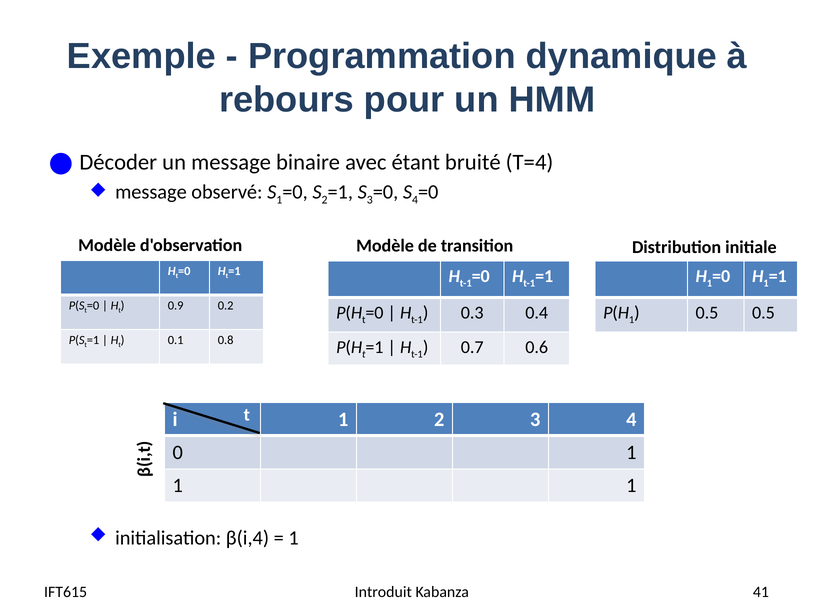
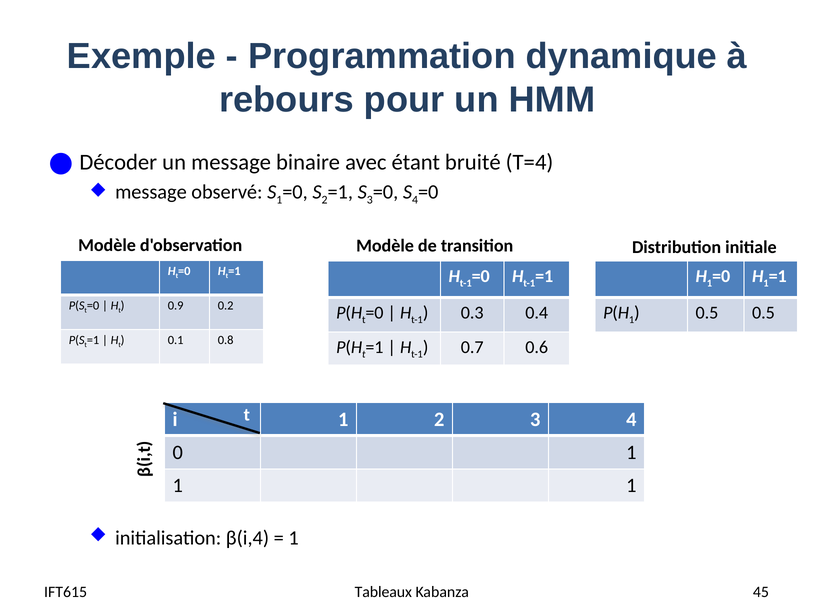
Introduit: Introduit -> Tableaux (383, 591)
41: 41 -> 45 (761, 591)
